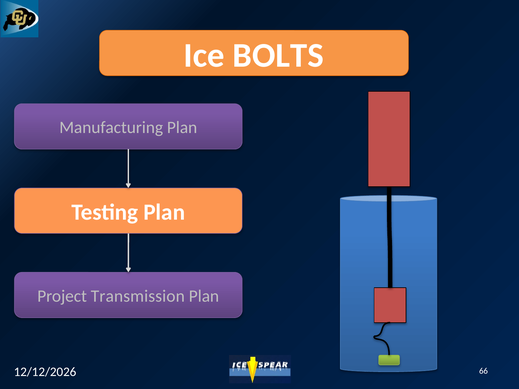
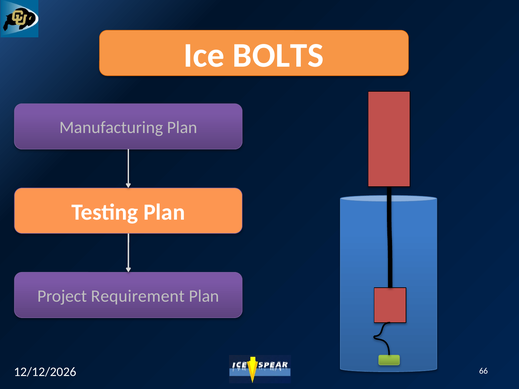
Transmission: Transmission -> Requirement (138, 296)
